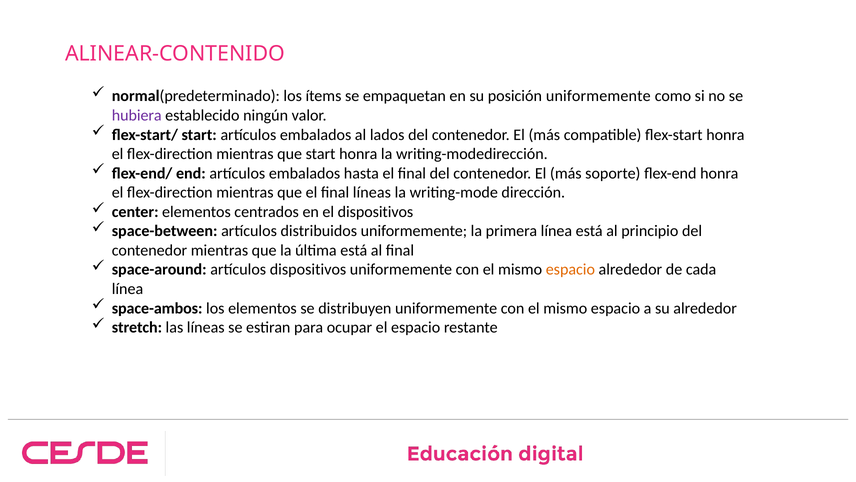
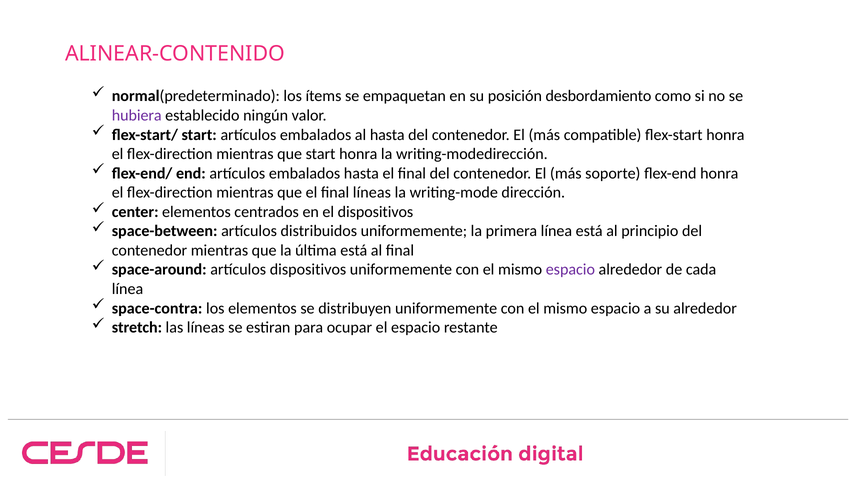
posición uniformemente: uniformemente -> desbordamiento (598, 96)
al lados: lados -> hasta (387, 135)
espacio colour: orange -> purple (570, 269)
space-ambos: space-ambos -> space-contra (157, 308)
